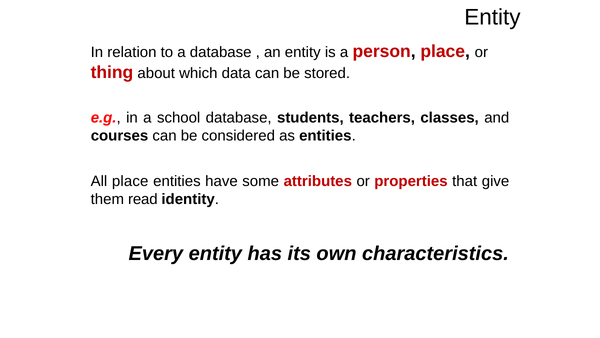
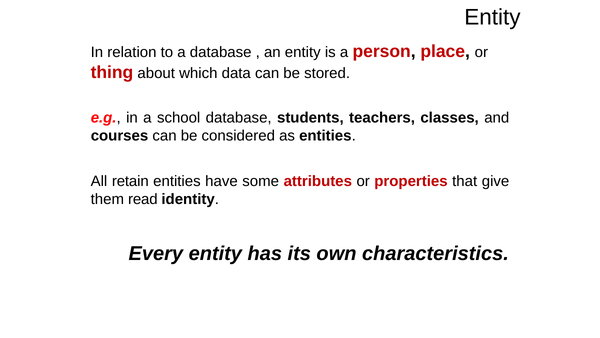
All place: place -> retain (130, 181)
